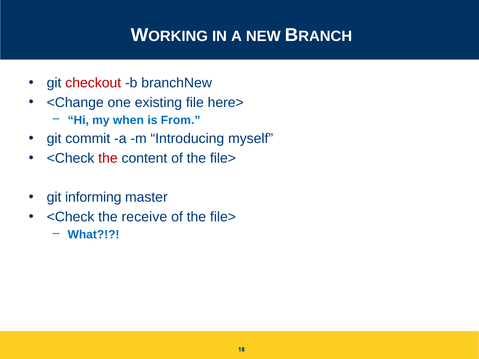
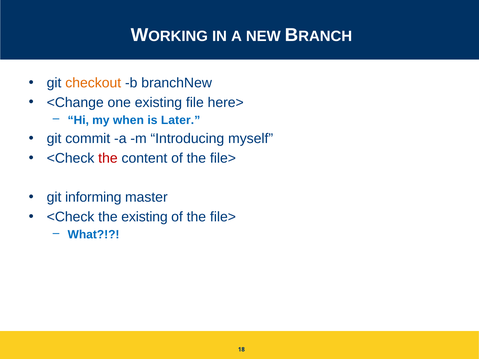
checkout colour: red -> orange (93, 83)
From: From -> Later (181, 120)
the receive: receive -> existing (145, 217)
